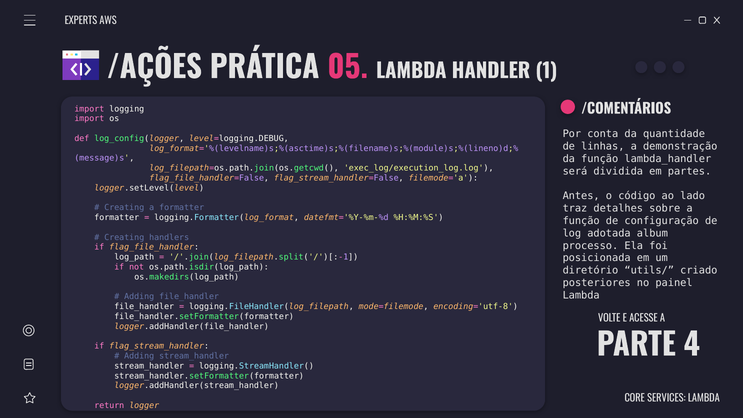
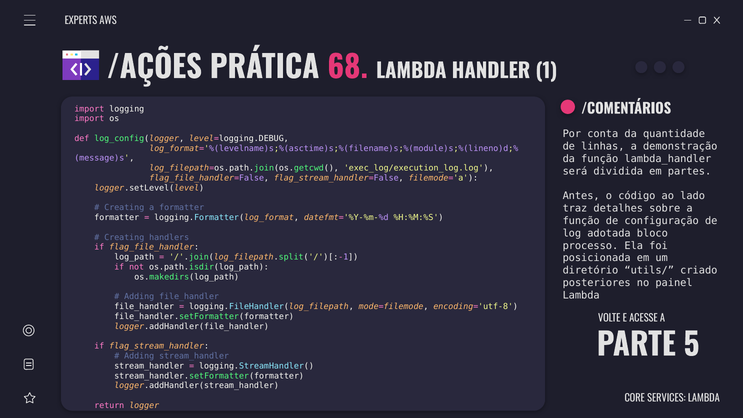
05: 05 -> 68 (348, 68)
album: album -> bloco (652, 233)
4: 4 -> 5 (692, 345)
